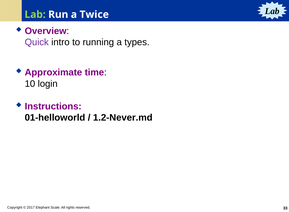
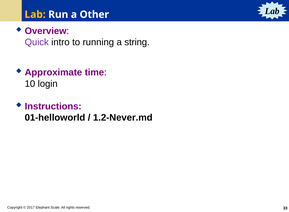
Lab colour: light green -> yellow (35, 14)
Twice: Twice -> Other (94, 14)
types: types -> string (137, 42)
